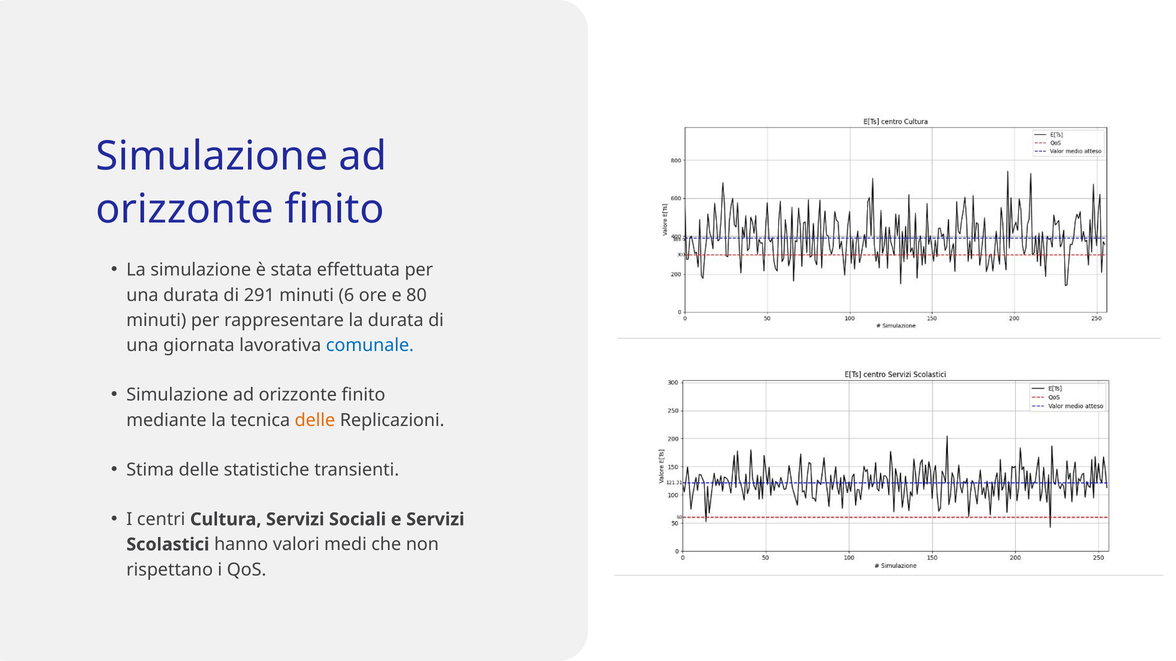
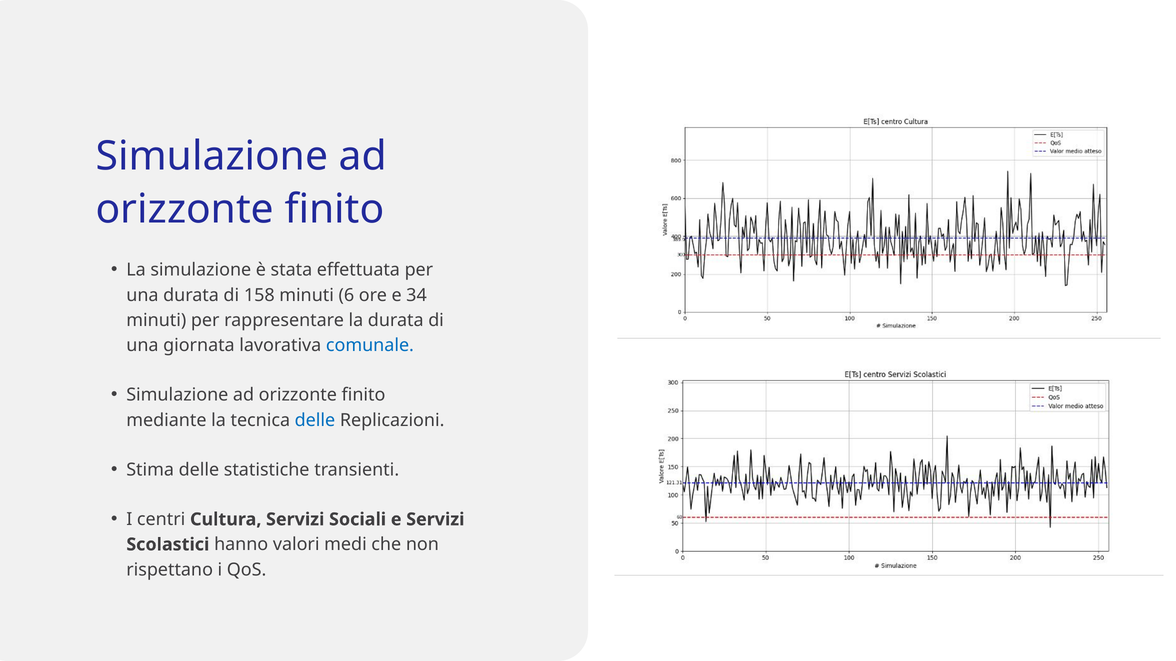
291: 291 -> 158 (259, 295)
80: 80 -> 34 (417, 295)
delle colour: orange -> blue (315, 420)
